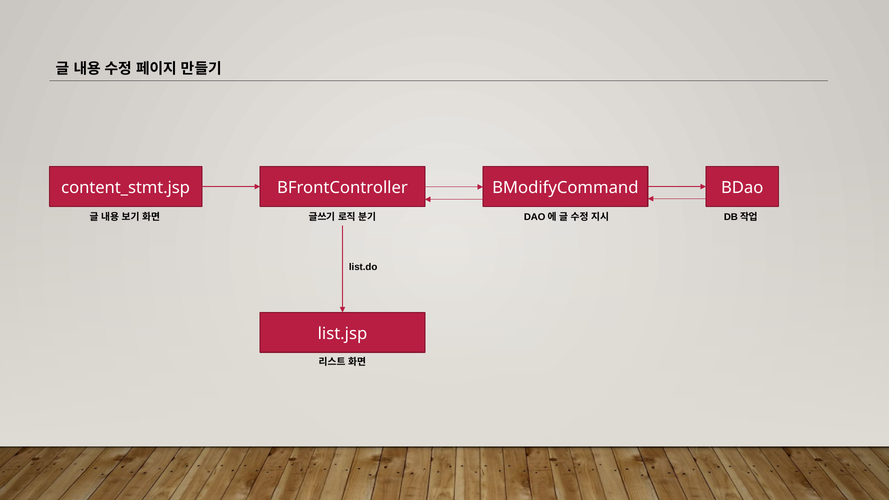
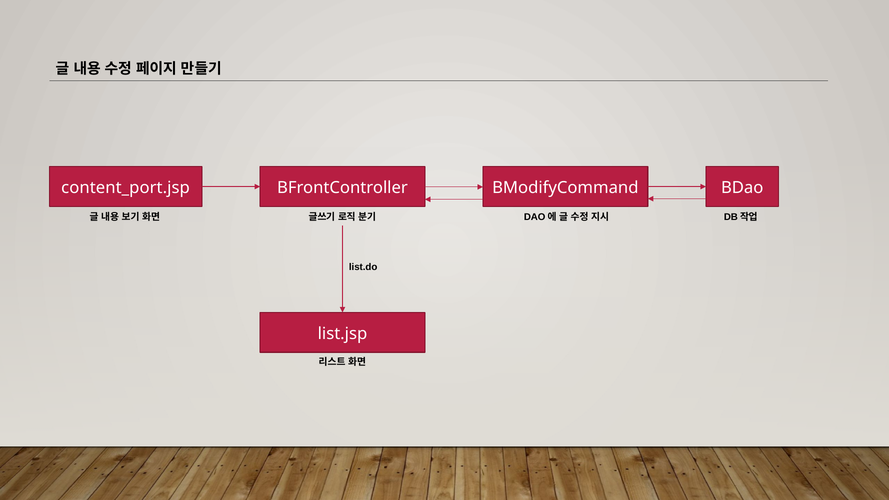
content_stmt.jsp: content_stmt.jsp -> content_port.jsp (126, 188)
